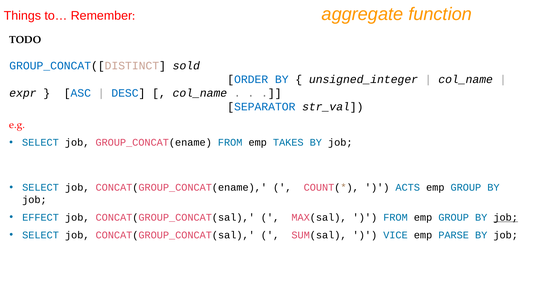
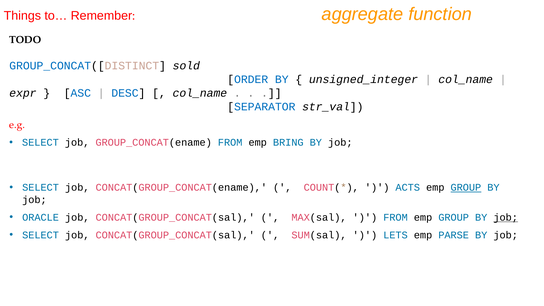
TAKES: TAKES -> BRING (288, 143)
GROUP underline: none -> present (466, 188)
EFFECT: EFFECT -> ORACLE (41, 217)
VICE: VICE -> LETS (395, 235)
